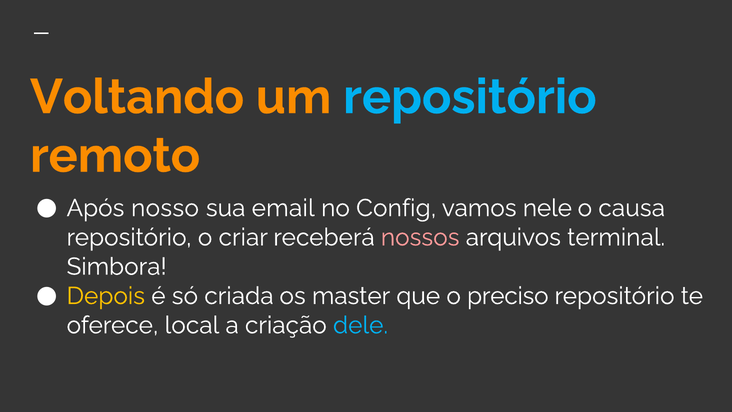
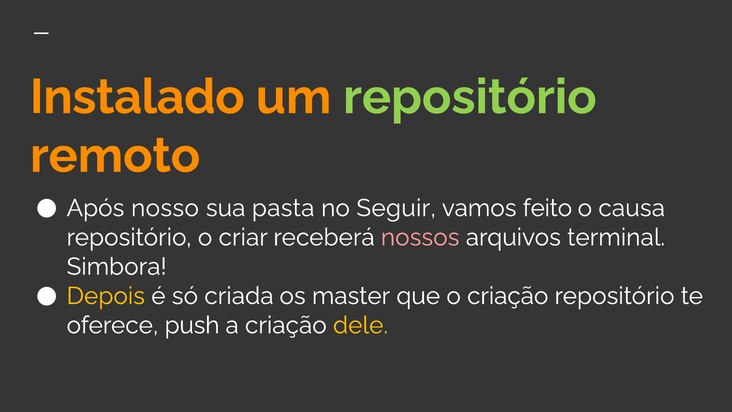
Voltando: Voltando -> Instalado (137, 97)
repositório colour: light blue -> light green (470, 97)
email: email -> pasta (283, 208)
Config: Config -> Seguir (396, 208)
nele: nele -> feito (547, 208)
o preciso: preciso -> criação (508, 296)
local: local -> push (192, 325)
dele colour: light blue -> yellow (360, 325)
